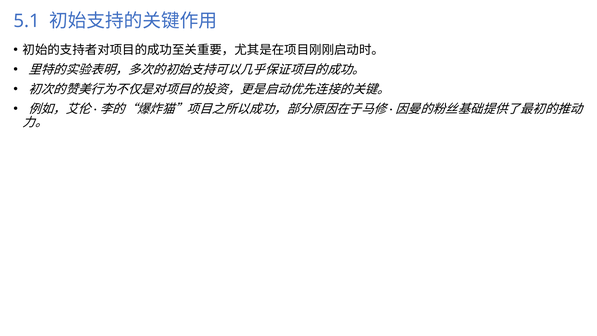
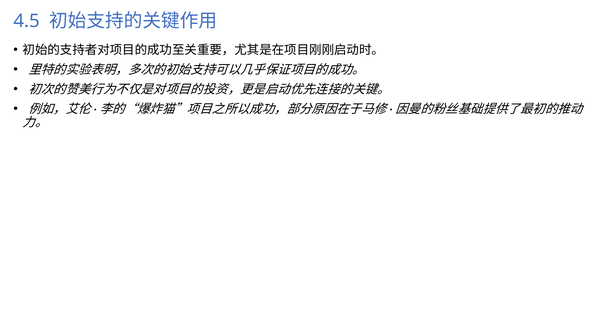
5.1: 5.1 -> 4.5 (27, 21)
